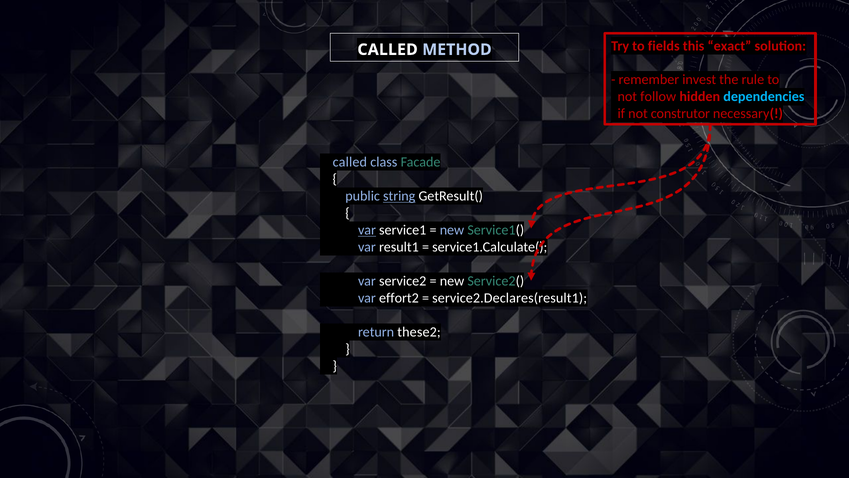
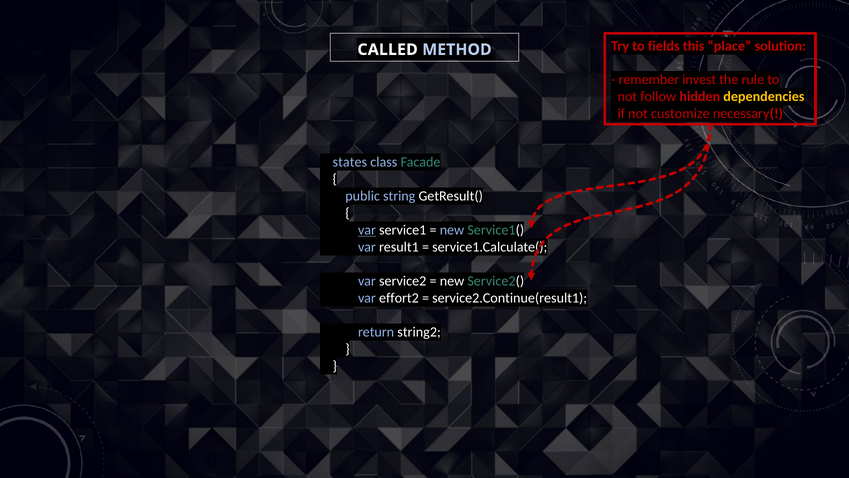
exact: exact -> place (729, 46)
dependencies colour: light blue -> yellow (764, 97)
construtor: construtor -> customize (680, 114)
called: called -> states (350, 162)
string underline: present -> none (399, 196)
service2.Declares(result1: service2.Declares(result1 -> service2.Continue(result1 (510, 298)
these2: these2 -> string2 (419, 332)
